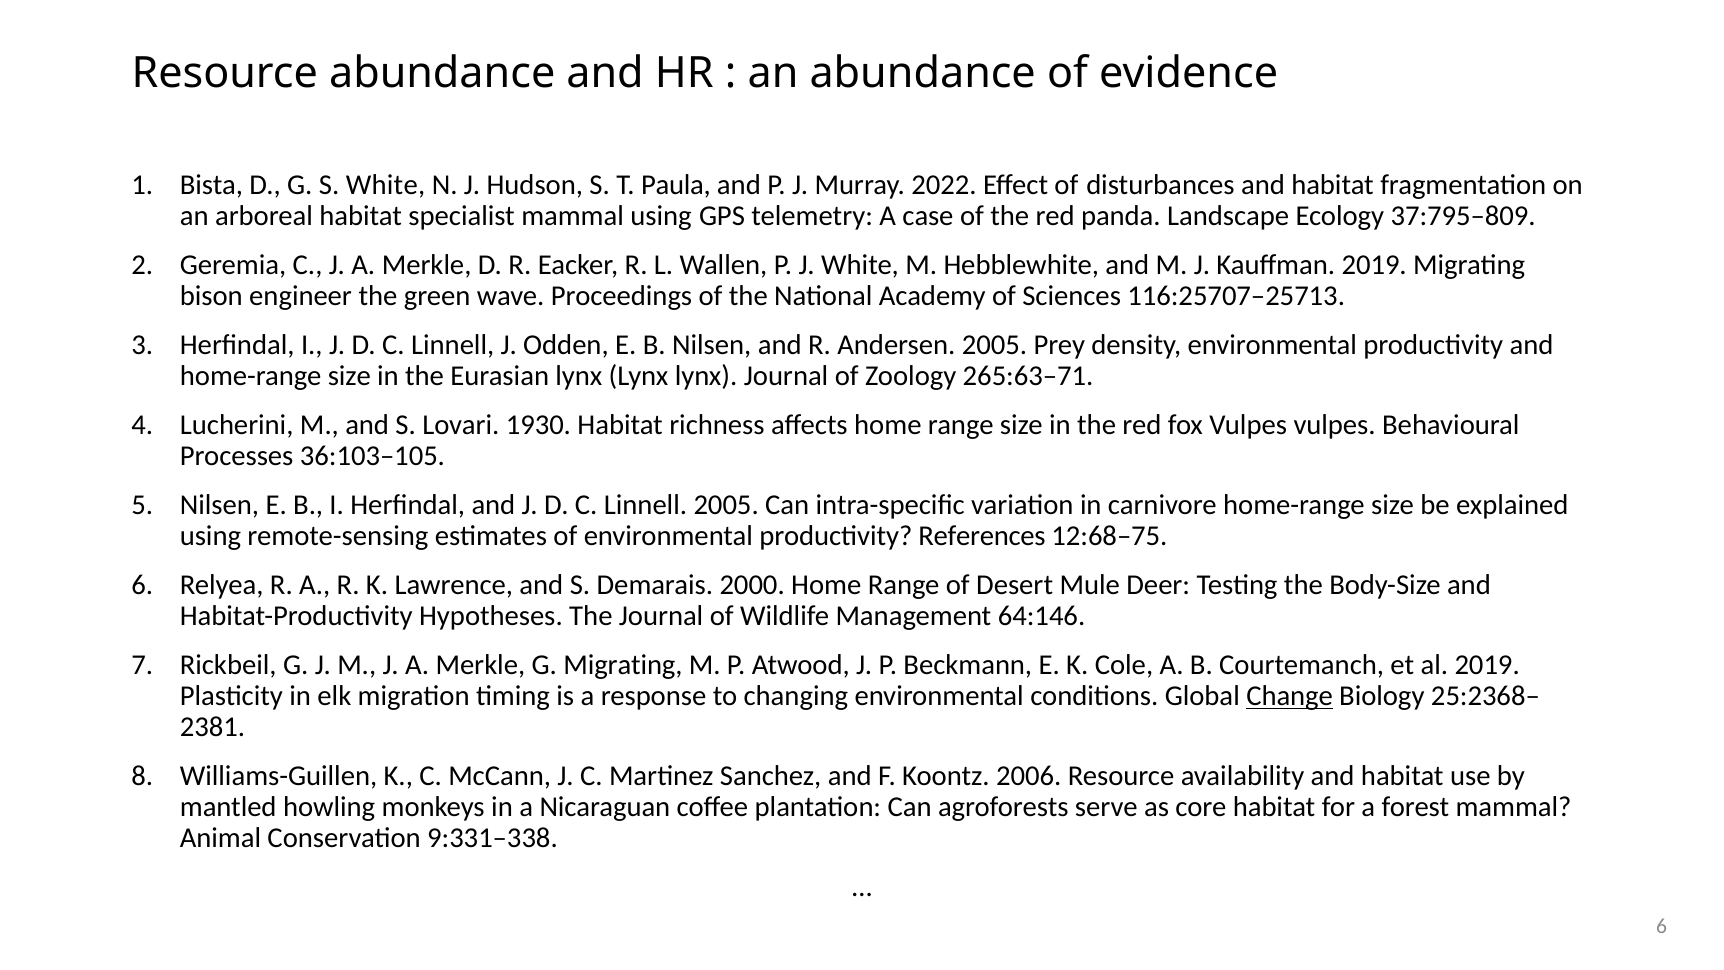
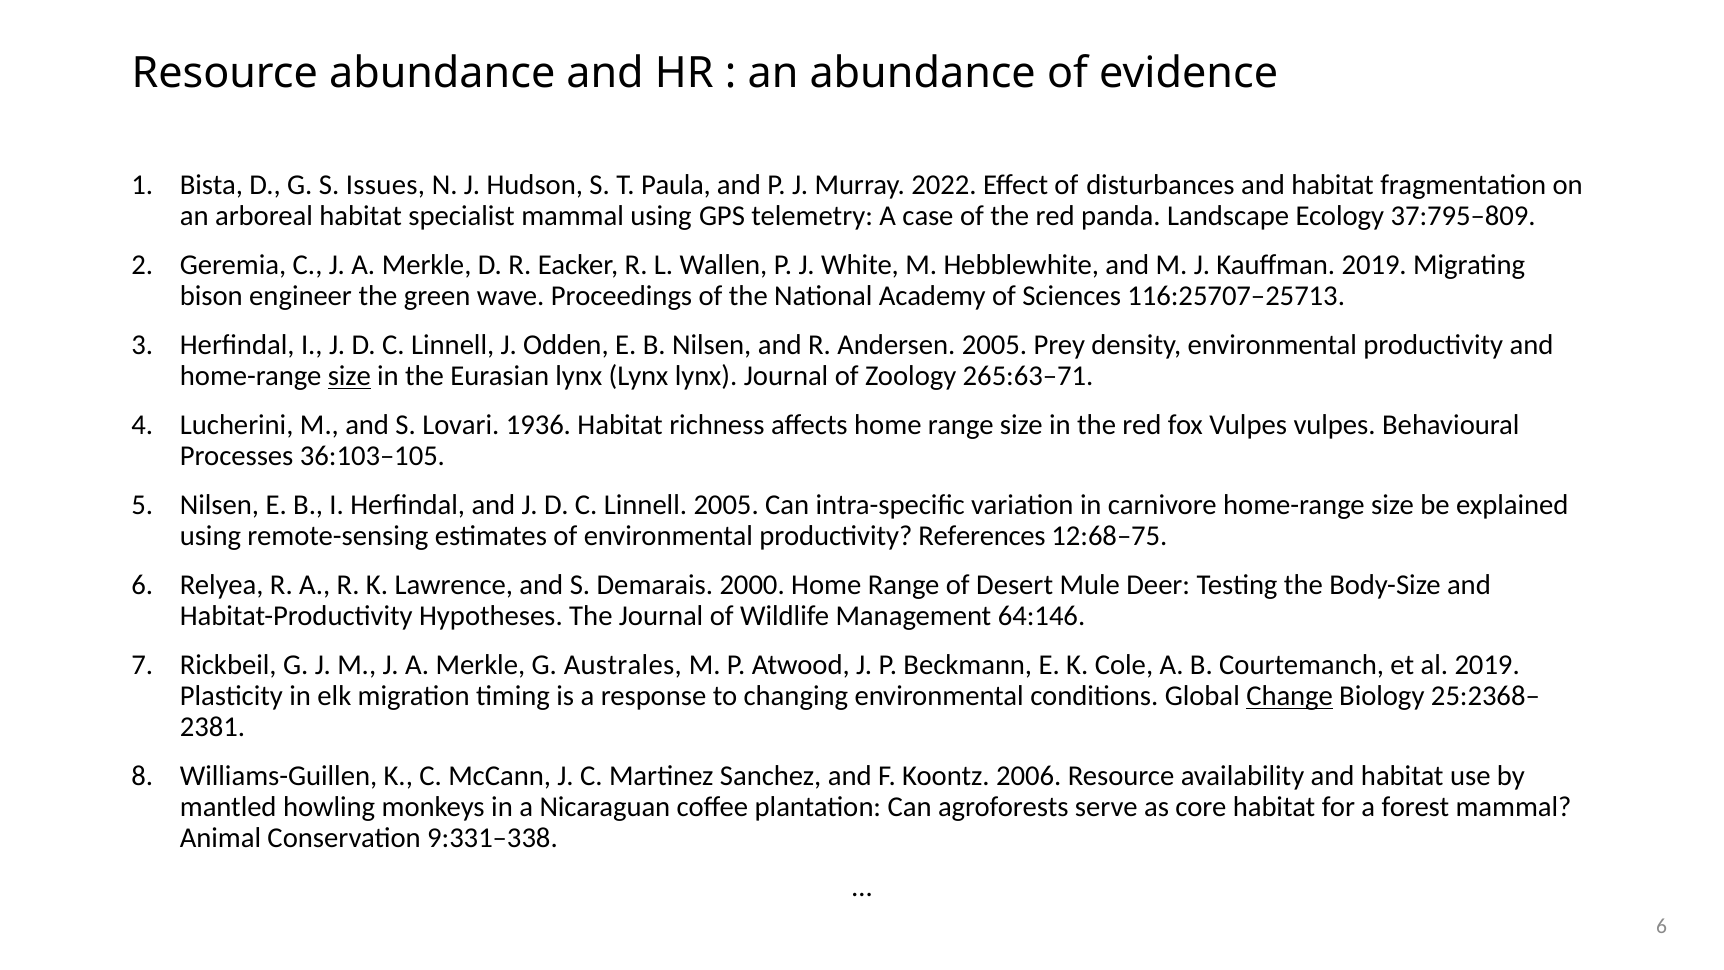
S White: White -> Issues (385, 185)
size underline: none -> present (349, 376)
1930: 1930 -> 1936 (538, 425)
G Migrating: Migrating -> Australes (623, 665)
